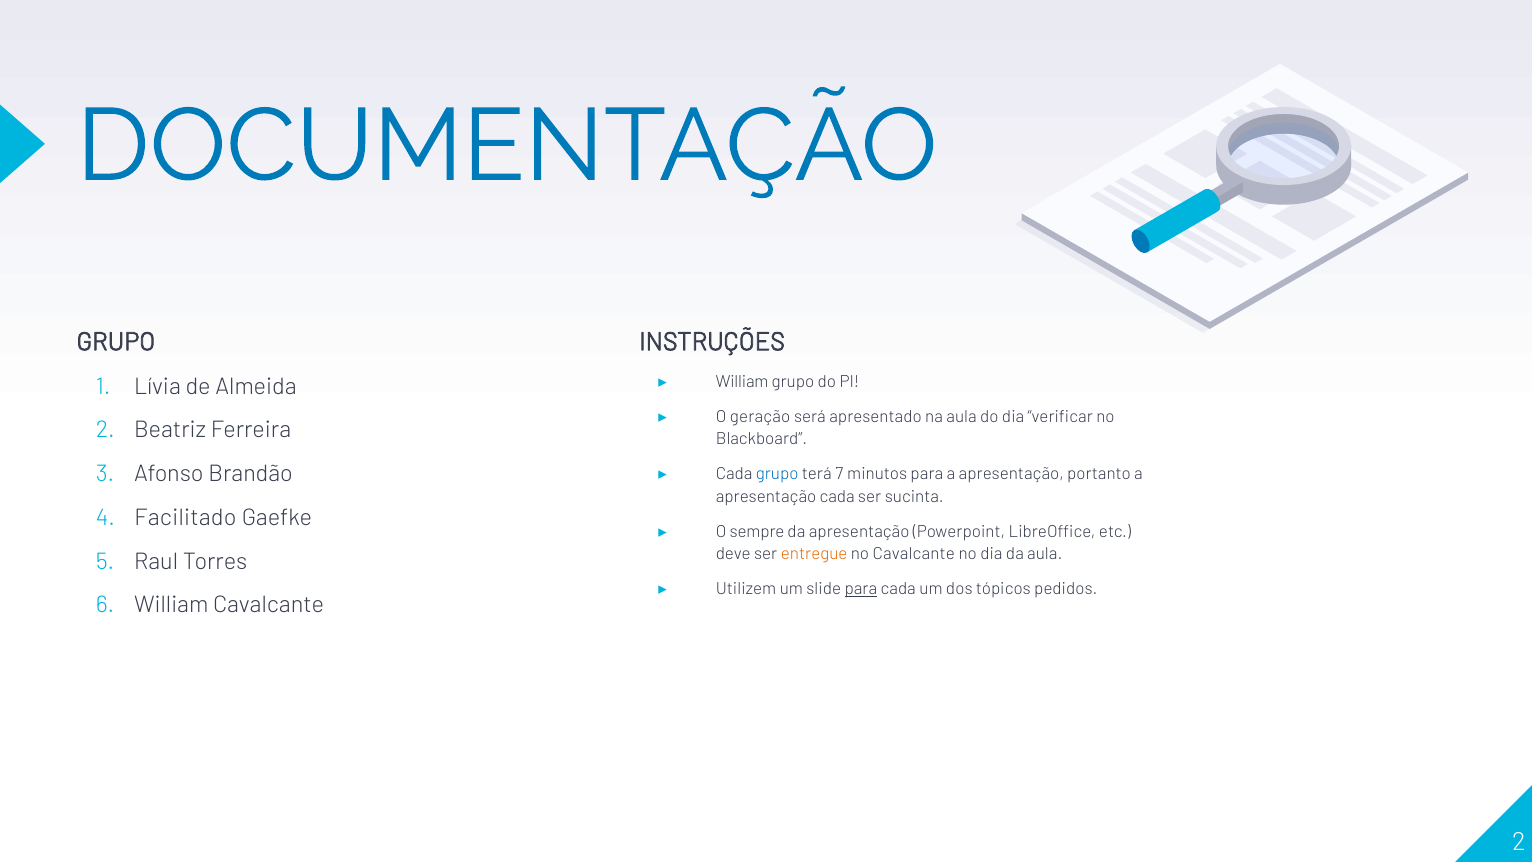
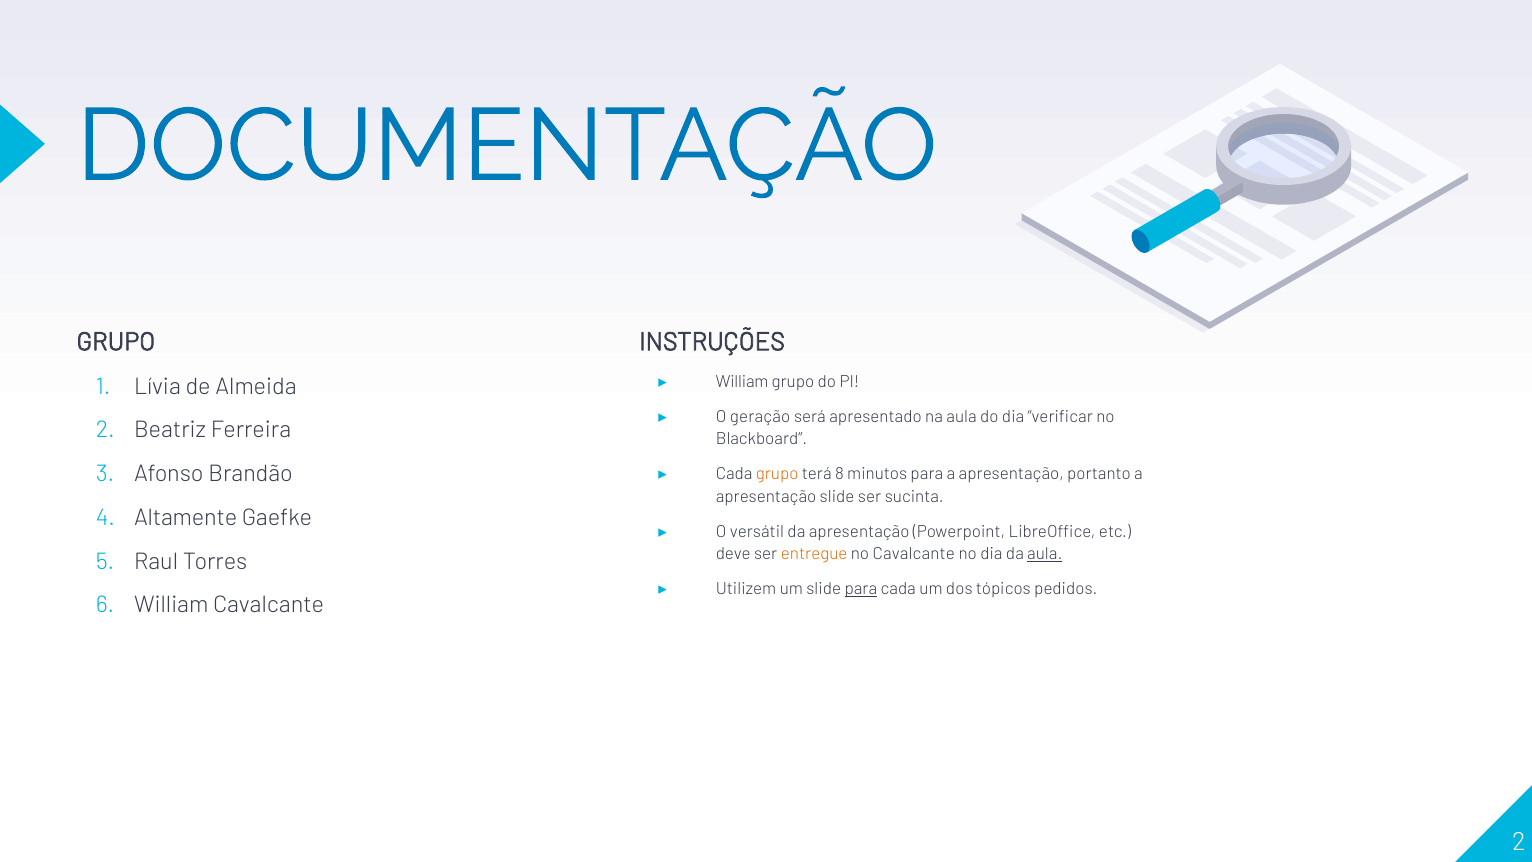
grupo colour: blue -> orange (777, 474)
7: 7 -> 8 (839, 474)
apresentação cada: cada -> slide (837, 497)
Facilitado: Facilitado -> Altamente (186, 518)
sempre: sempre -> versátil (757, 532)
aula underline: none -> present (1045, 554)
